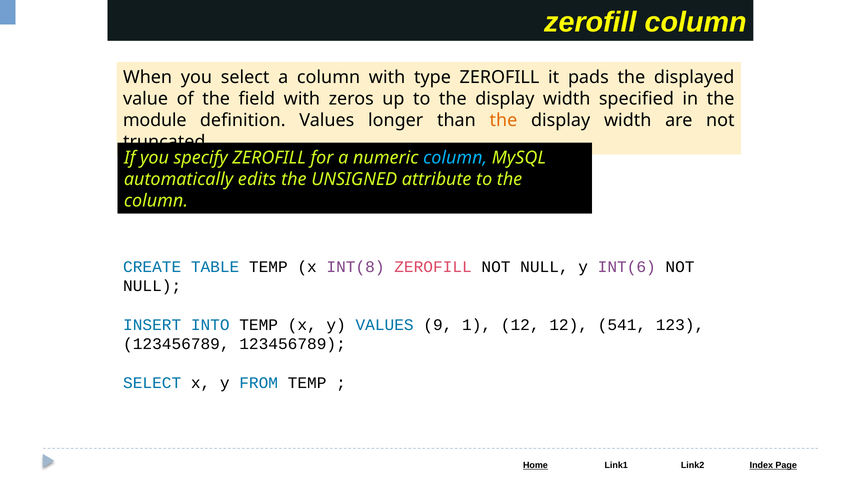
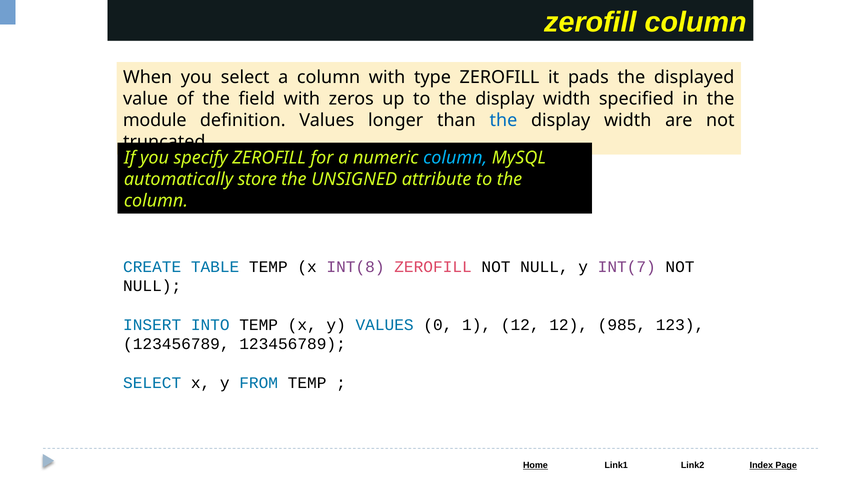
the colour: orange -> blue (503, 120)
edits: edits -> store (257, 179)
INT(6: INT(6 -> INT(7 (627, 267)
9: 9 -> 0 (438, 325)
541: 541 -> 985 (622, 325)
